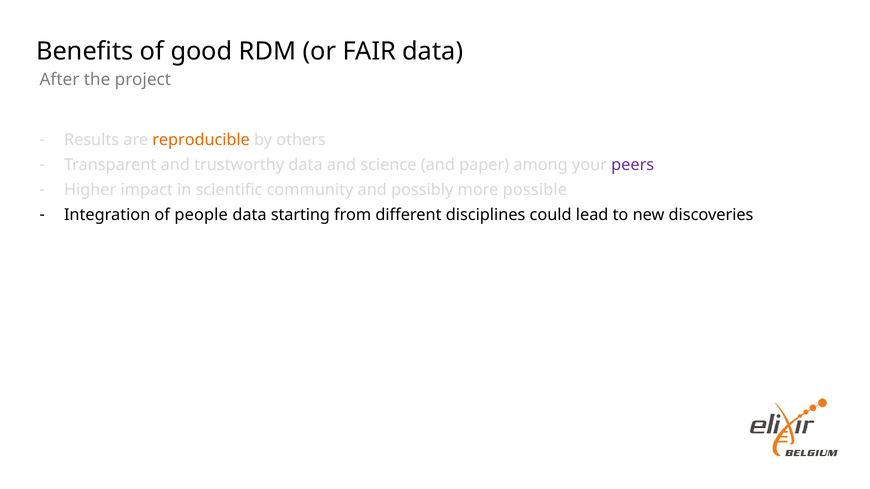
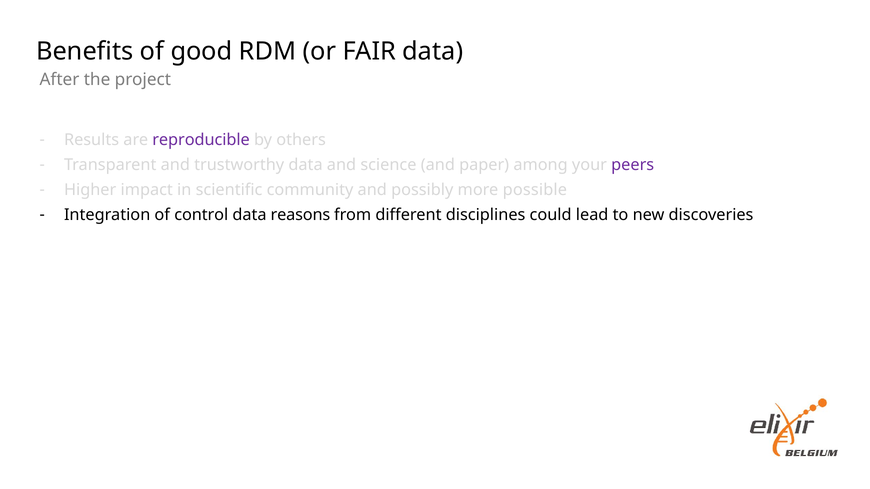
reproducible colour: orange -> purple (201, 140)
people: people -> control (201, 215)
starting: starting -> reasons (300, 215)
